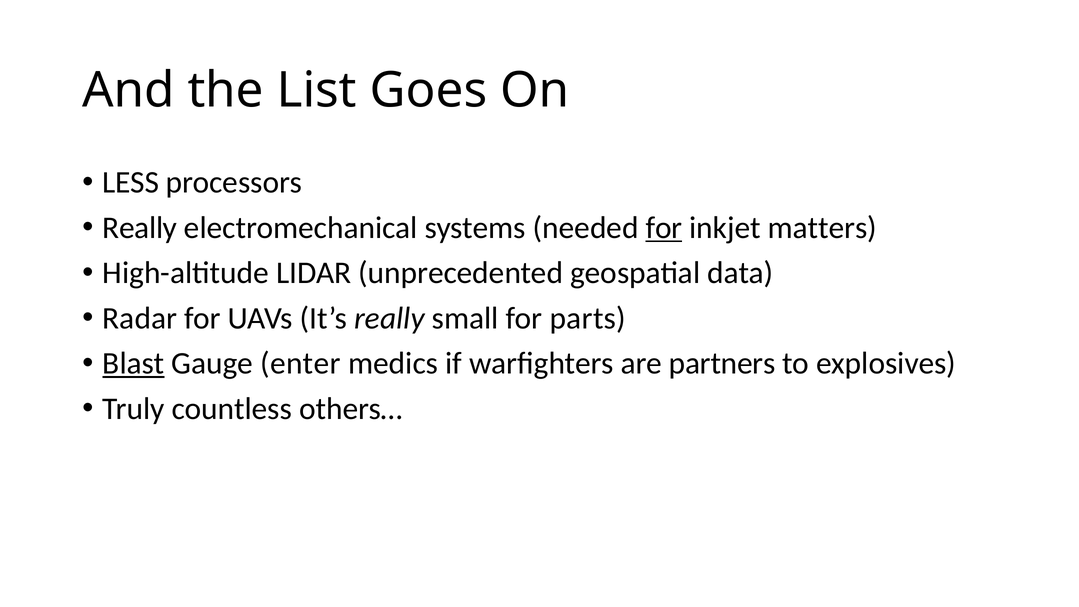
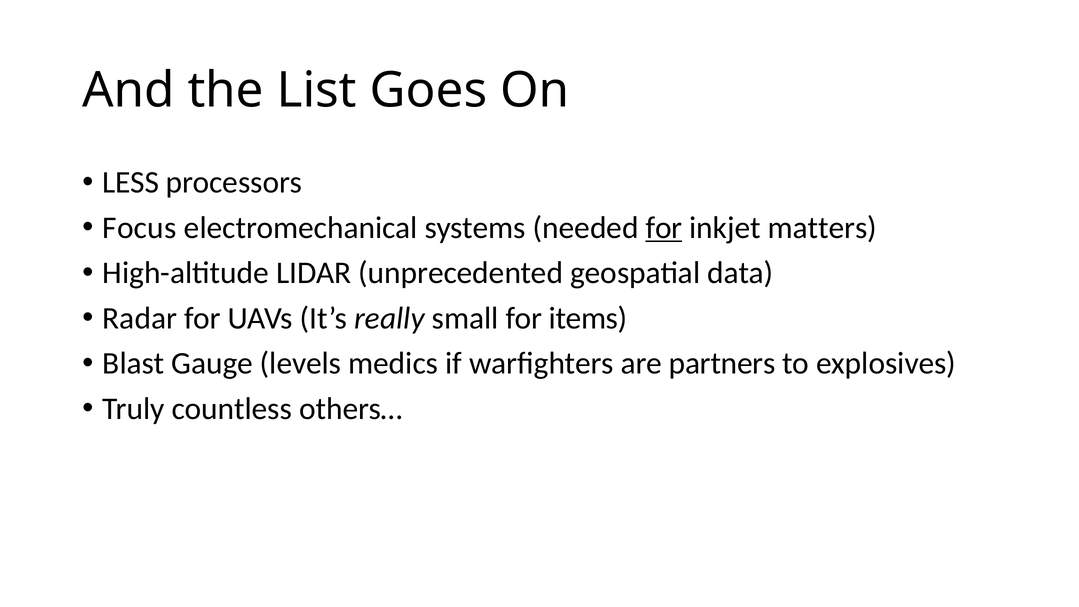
Really: Really -> Focus (140, 228)
parts: parts -> items (588, 318)
Blast underline: present -> none (133, 363)
enter: enter -> levels (301, 363)
